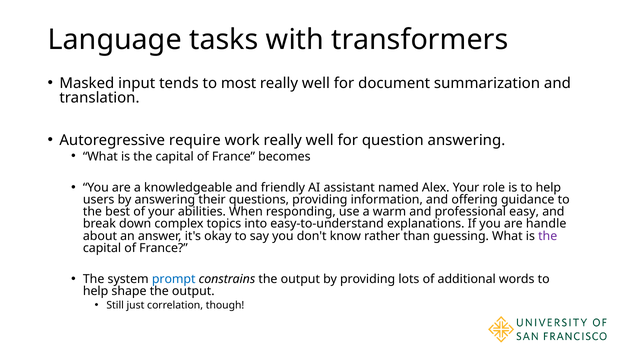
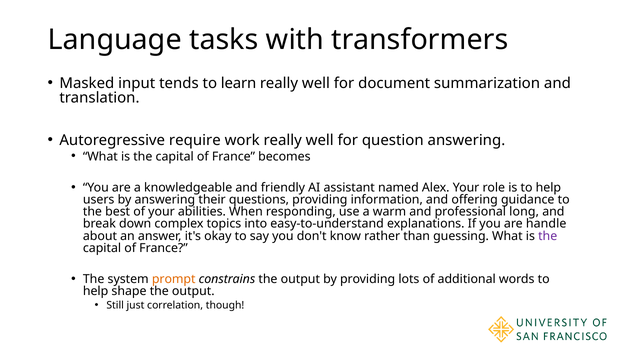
most: most -> learn (239, 83)
easy: easy -> long (524, 212)
prompt colour: blue -> orange (174, 279)
